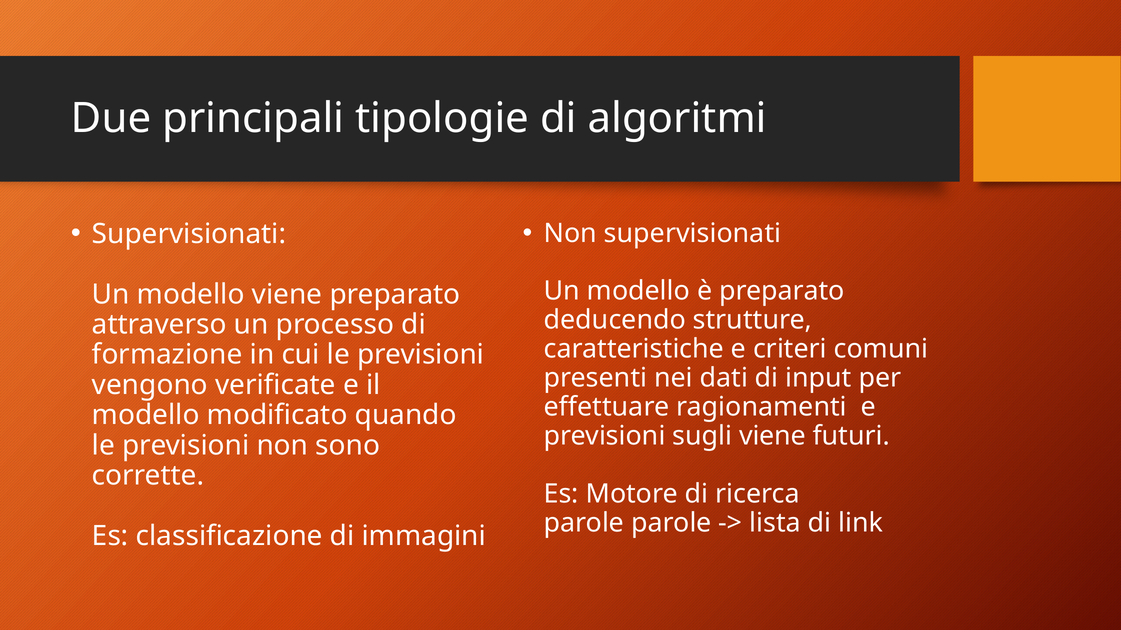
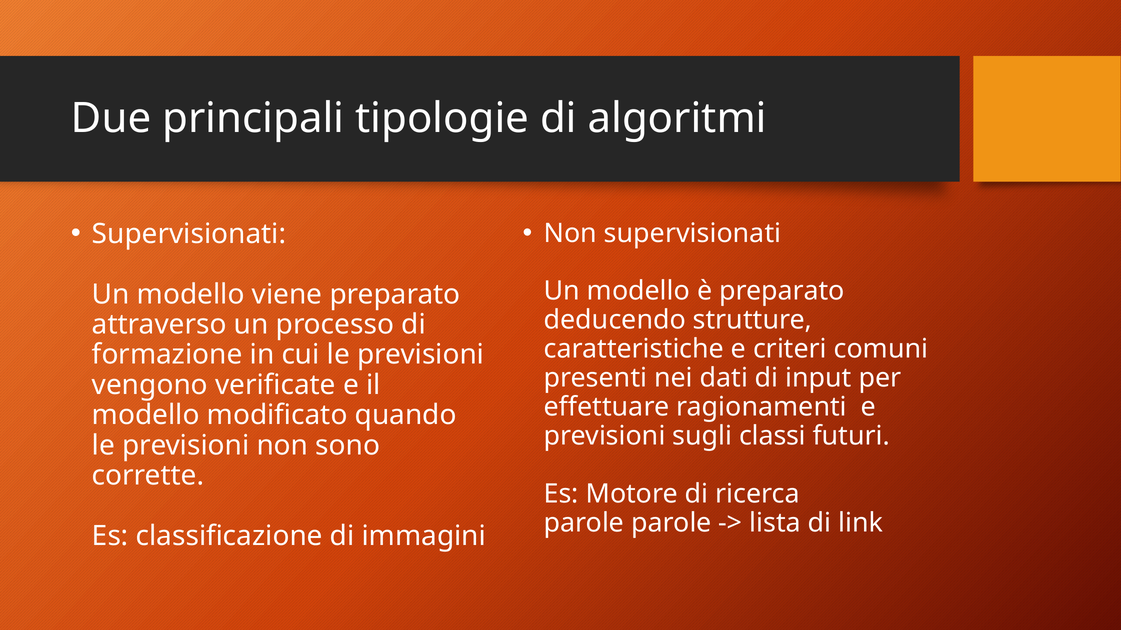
sugli viene: viene -> classi (773, 436)
